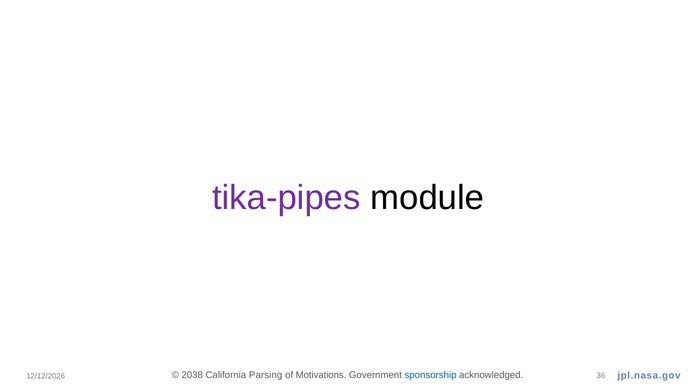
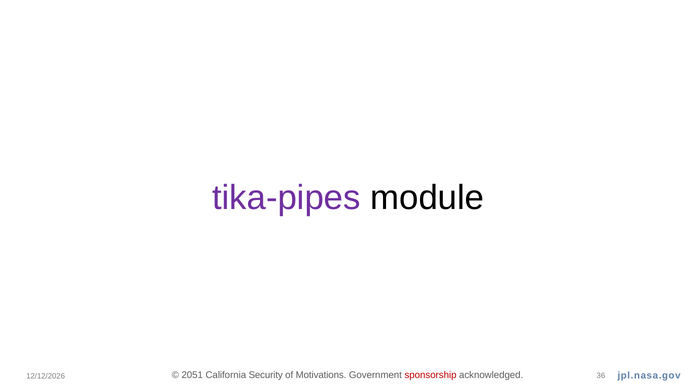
2038: 2038 -> 2051 (192, 375)
Parsing: Parsing -> Security (266, 375)
sponsorship colour: blue -> red (431, 375)
